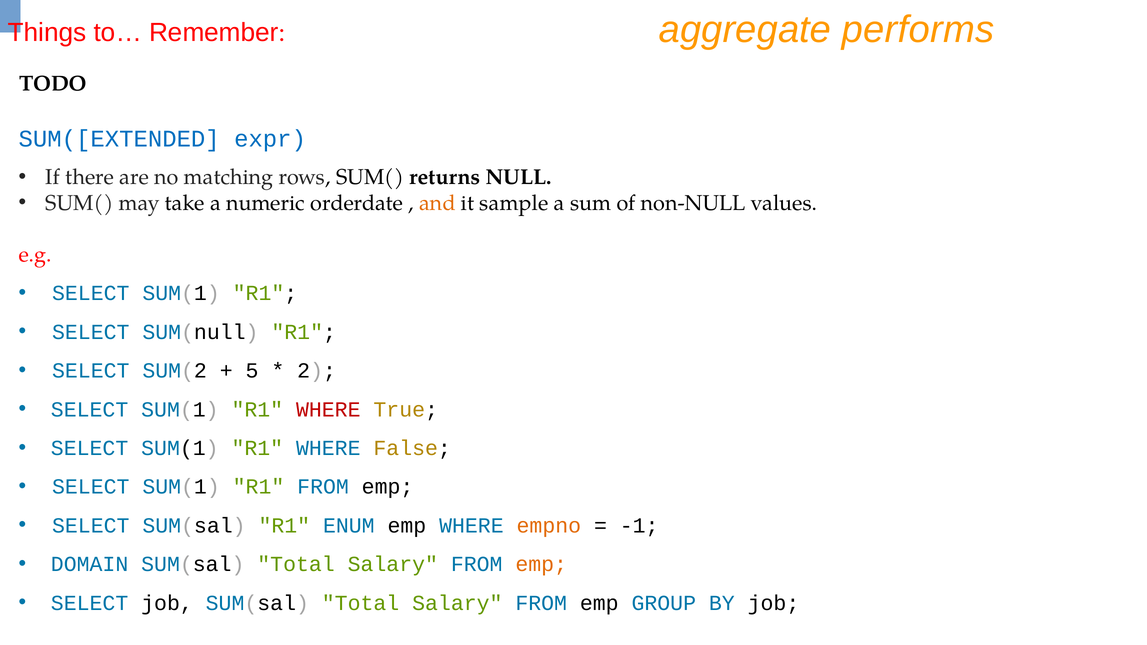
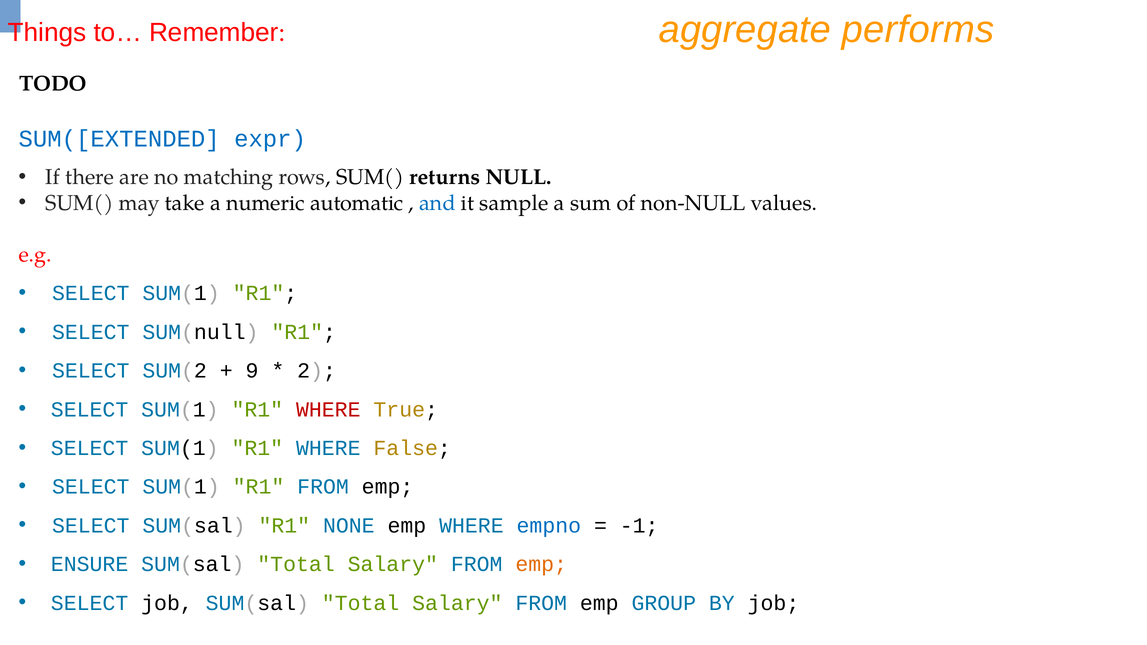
orderdate: orderdate -> automatic (357, 203)
and colour: orange -> blue (437, 203)
5: 5 -> 9 (252, 371)
ENUM: ENUM -> NONE (349, 526)
empno colour: orange -> blue (549, 526)
DOMAIN: DOMAIN -> ENSURE (90, 564)
